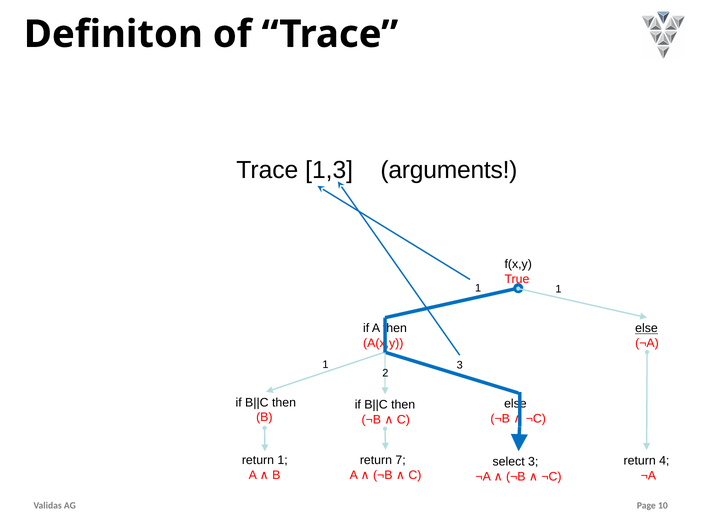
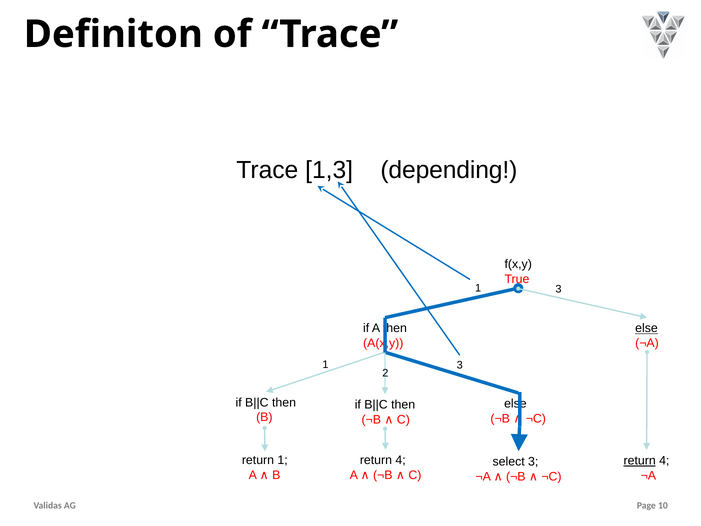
arguments: arguments -> depending (449, 170)
1: 1 -> 3 (558, 289)
7: 7 -> 4 (401, 460)
return underline: none -> present (640, 460)
